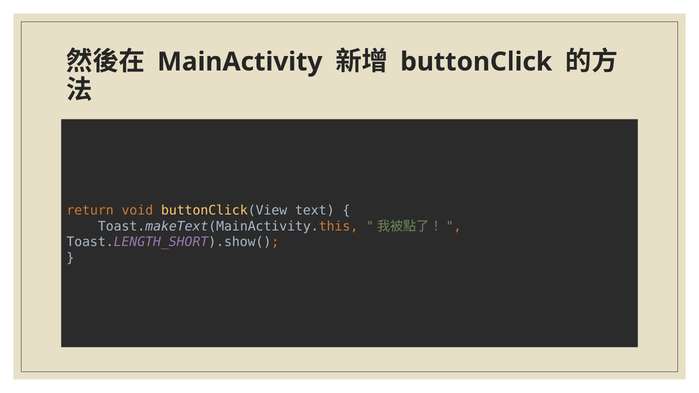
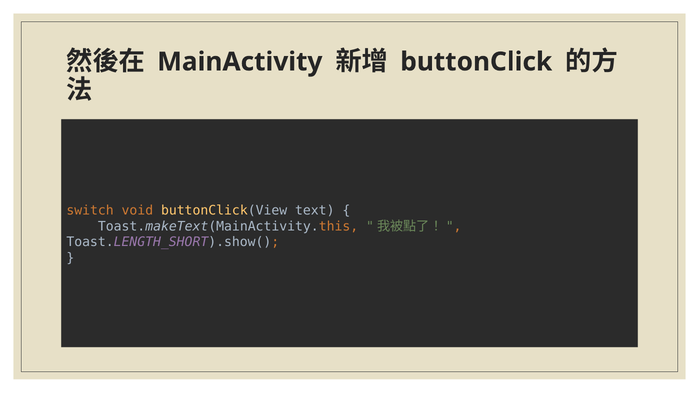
return: return -> switch (90, 211)
